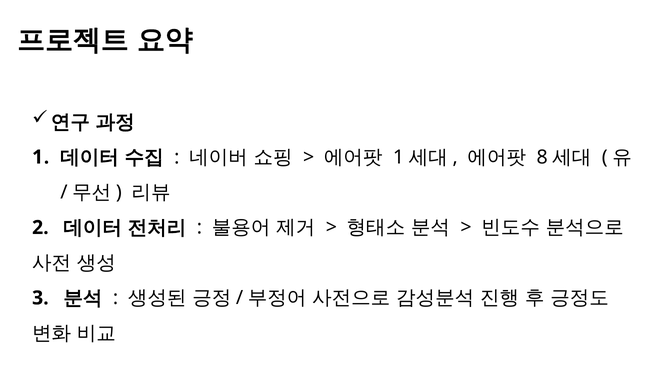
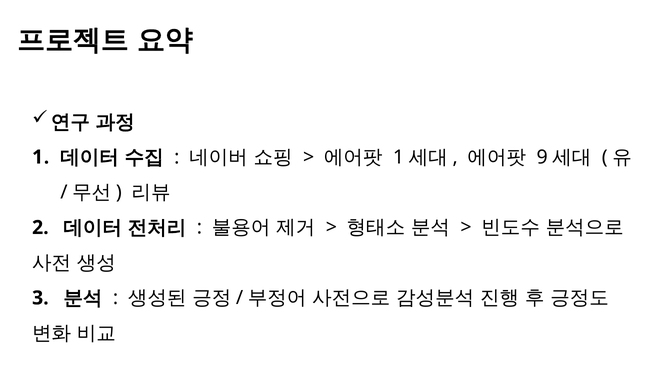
8: 8 -> 9 (542, 157)
